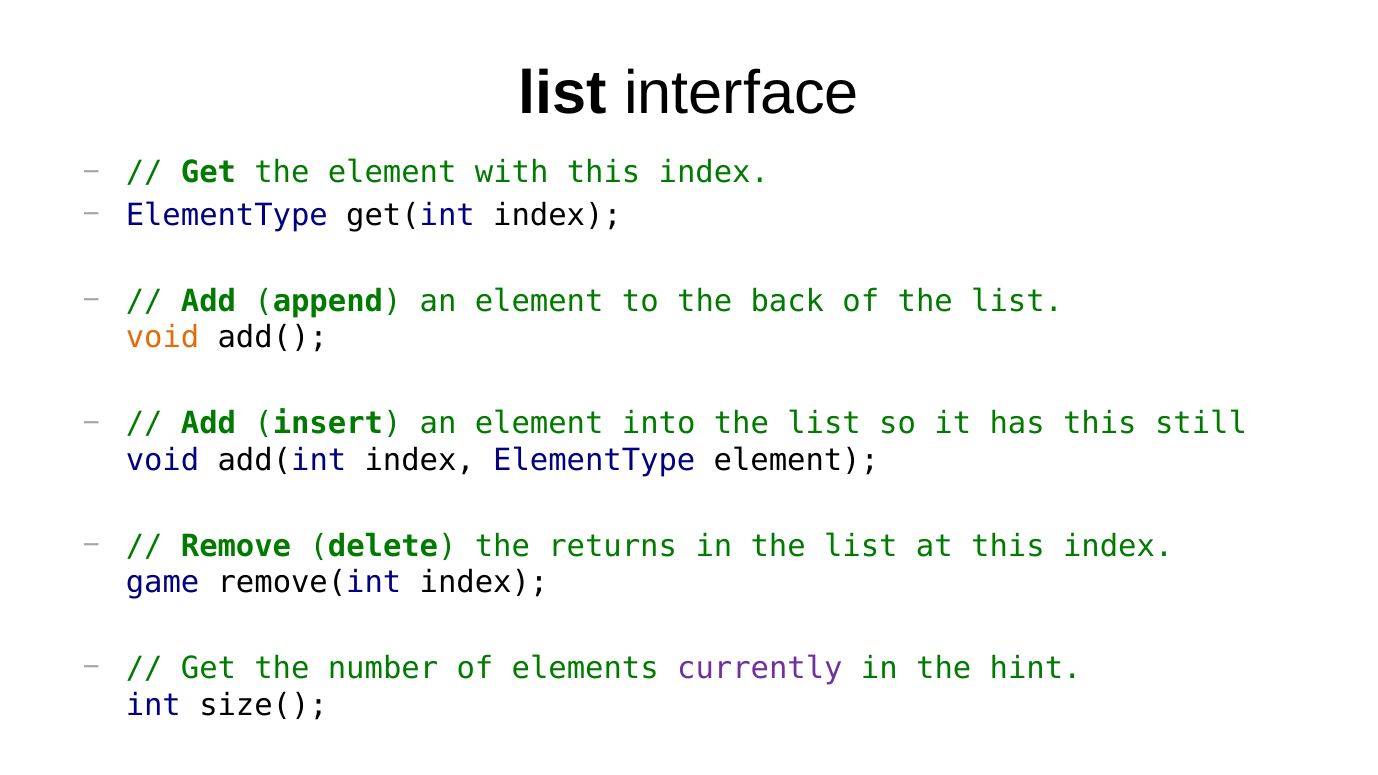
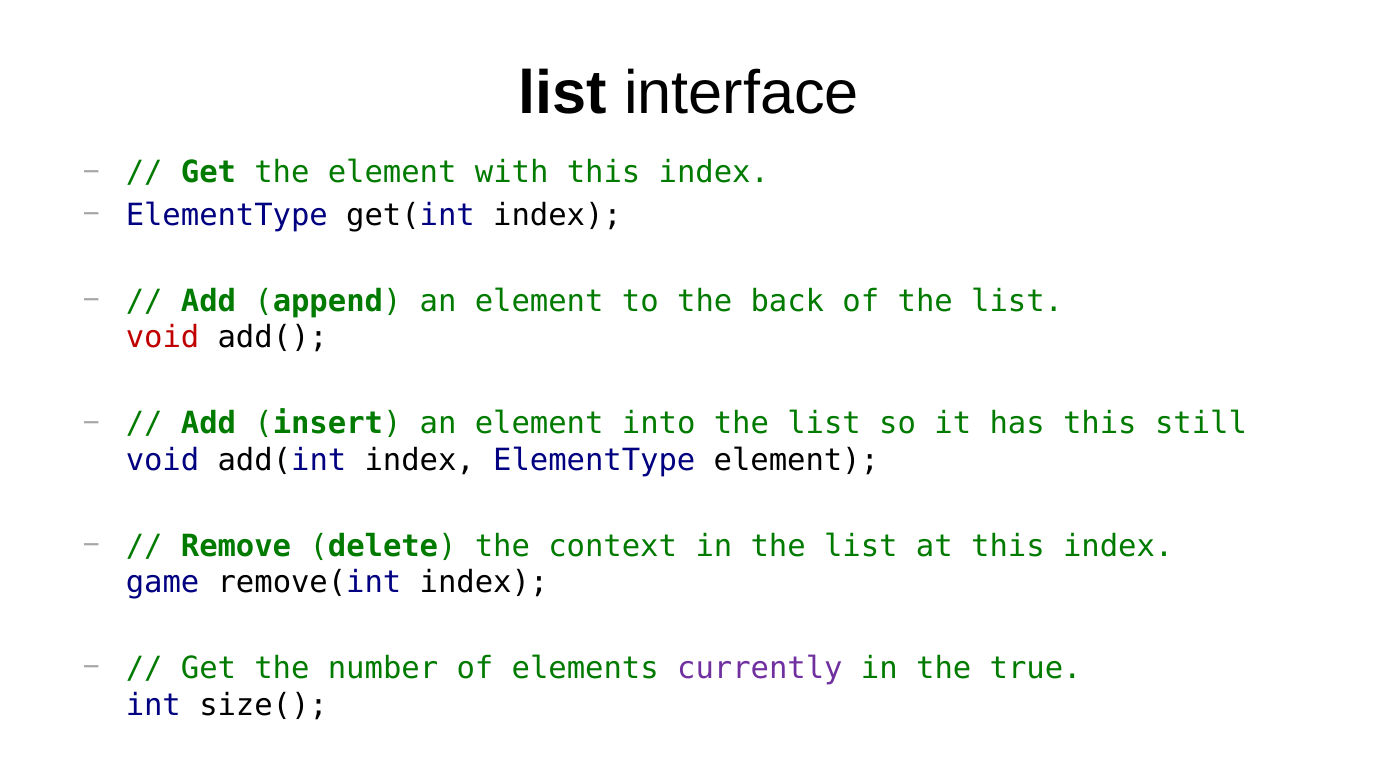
void colour: orange -> red (163, 338)
returns: returns -> context (613, 546)
hint: hint -> true (1036, 668)
